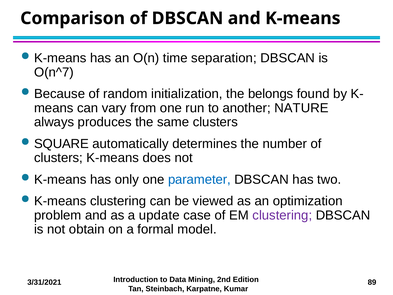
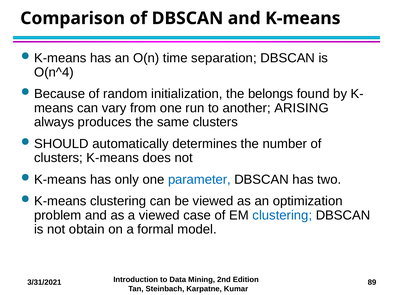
O(n^7: O(n^7 -> O(n^4 (54, 72)
NATURE: NATURE -> ARISING (301, 108)
SQUARE: SQUARE -> SHOULD (61, 144)
a update: update -> viewed (159, 215)
clustering colour: purple -> blue (282, 215)
